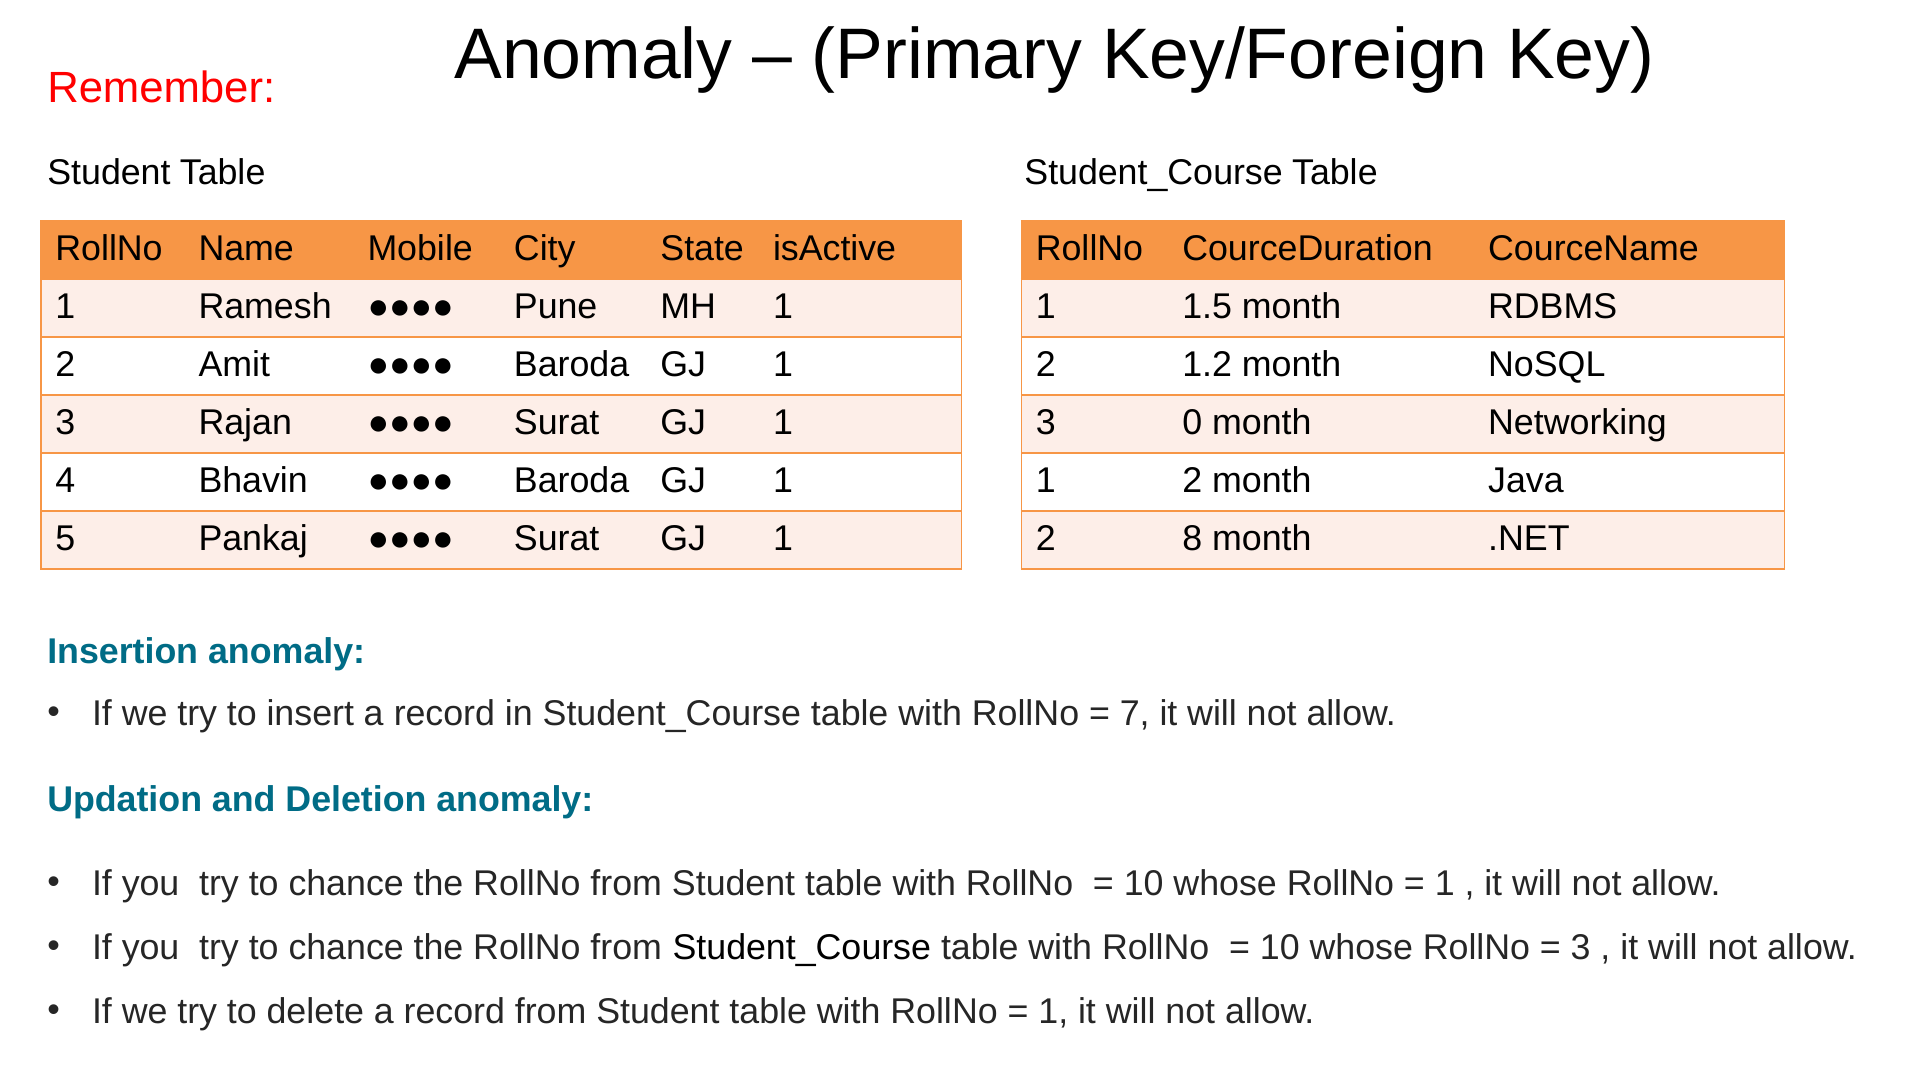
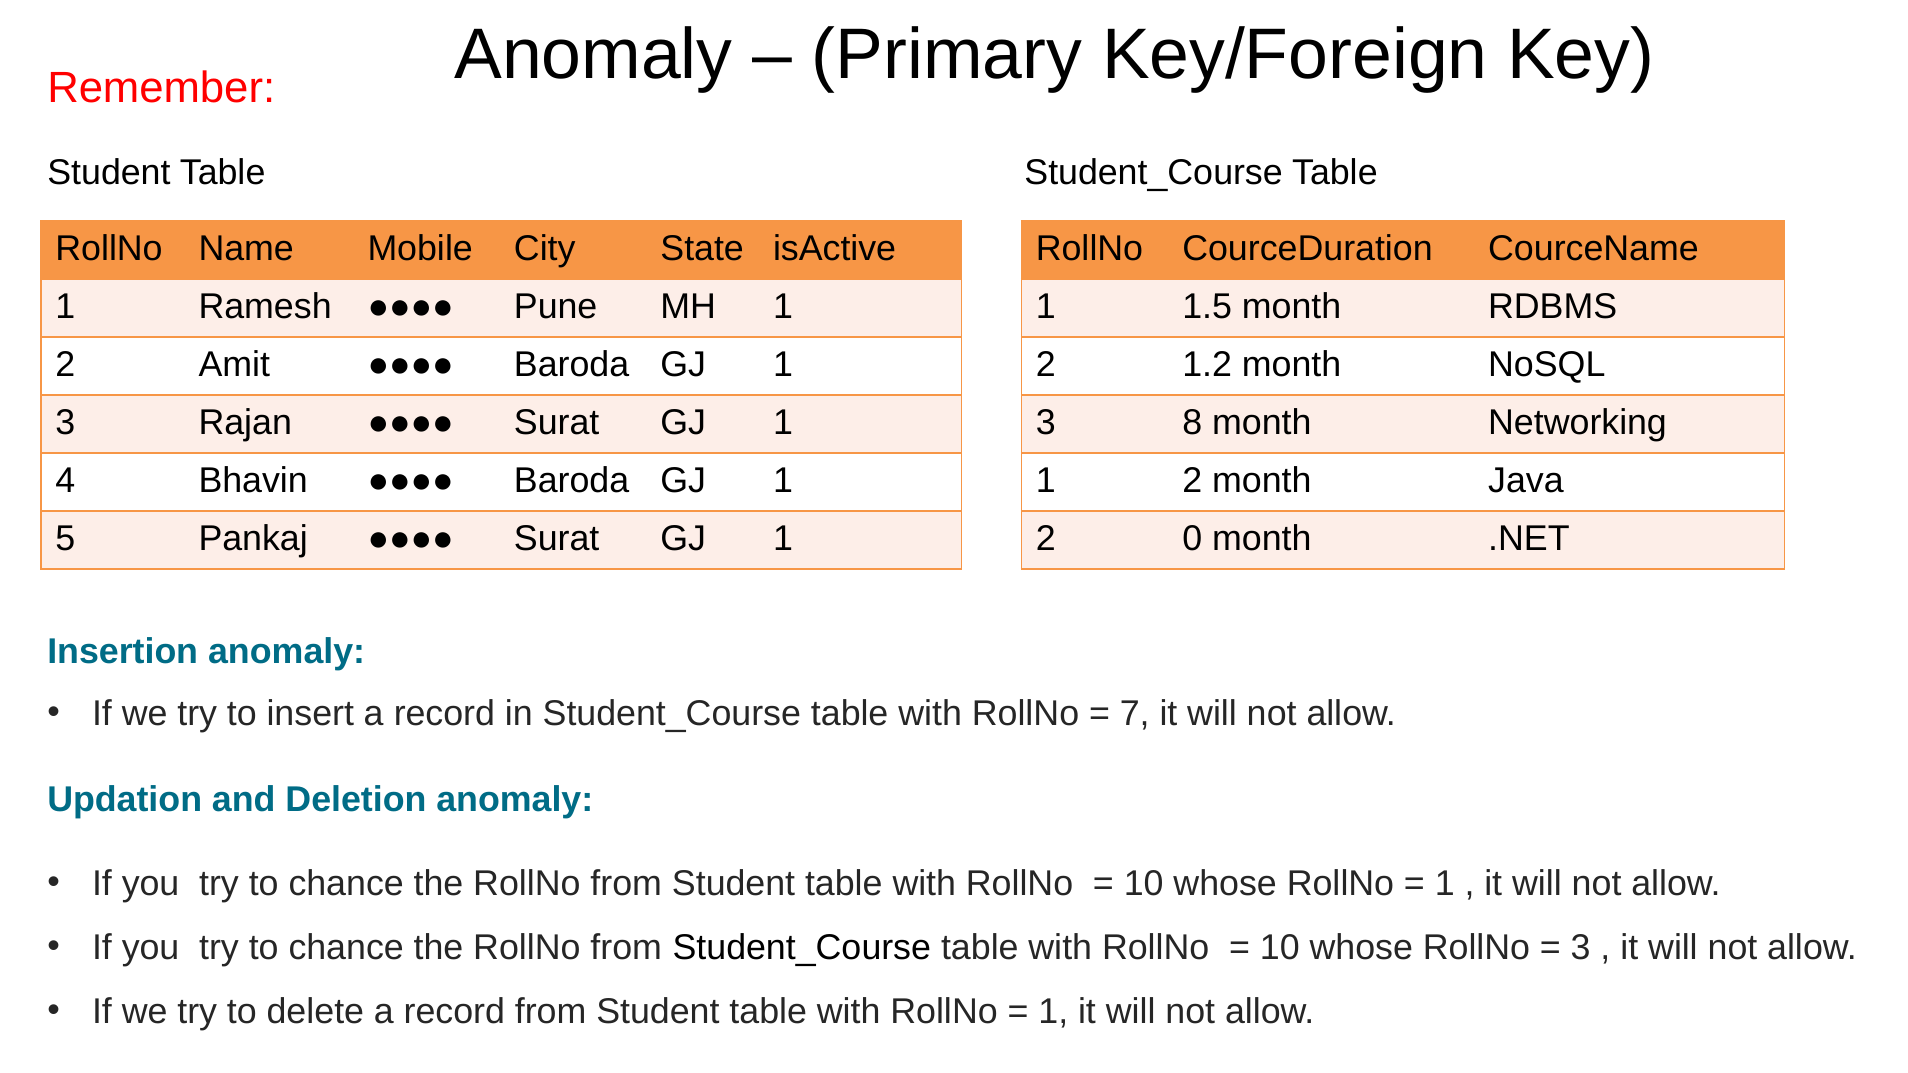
0: 0 -> 8 (1192, 423)
8: 8 -> 0 (1192, 539)
